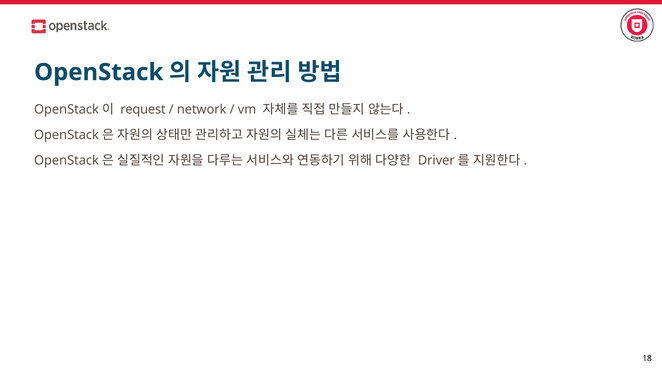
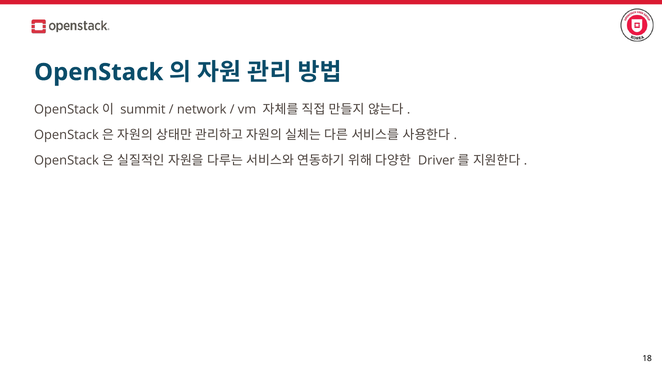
request: request -> summit (143, 109)
